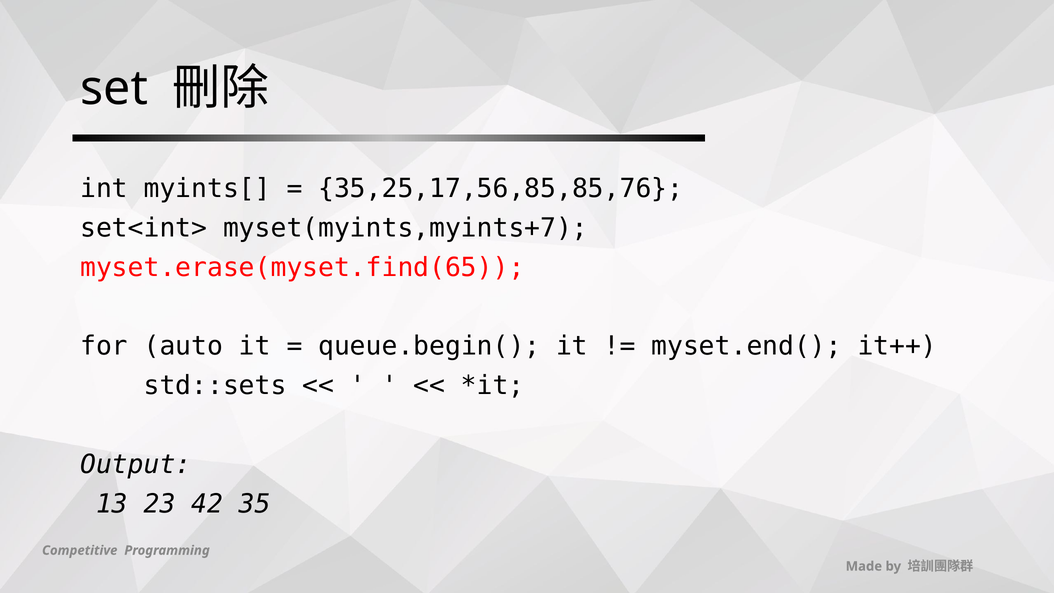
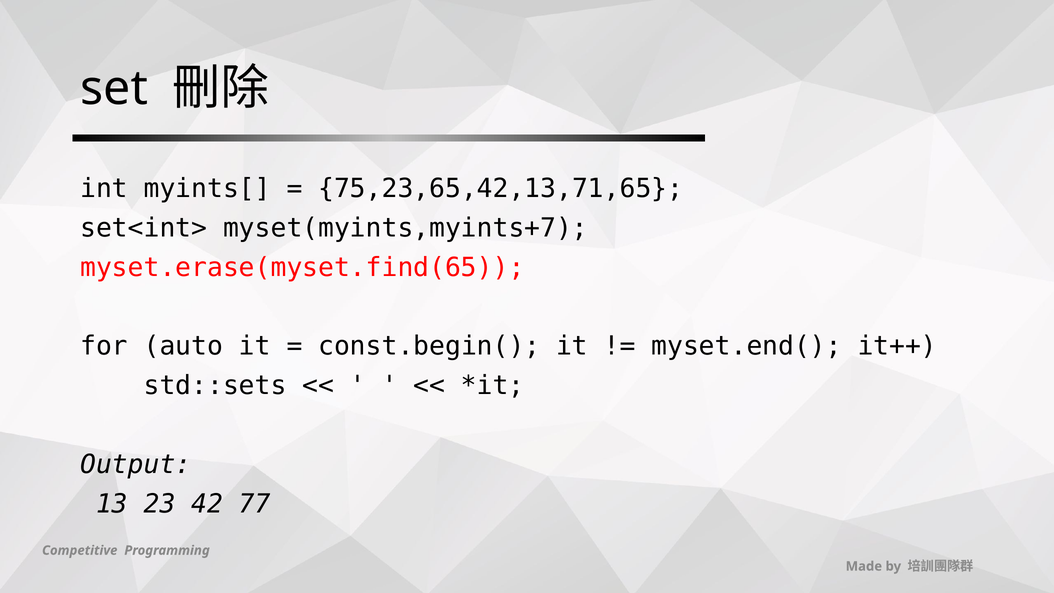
35,25,17,56,85,85,76: 35,25,17,56,85,85,76 -> 75,23,65,42,13,71,65 (501, 188)
queue.begin(: queue.begin( -> const.begin( (429, 346)
35: 35 -> 77 (255, 504)
